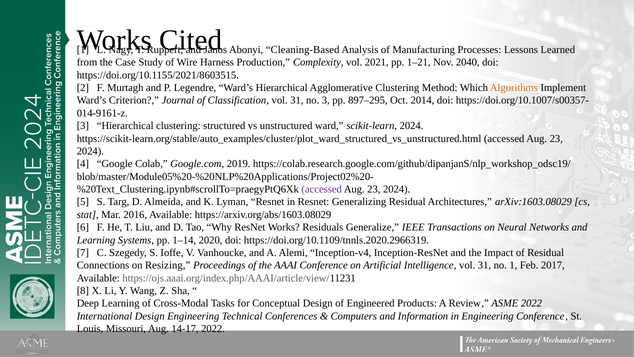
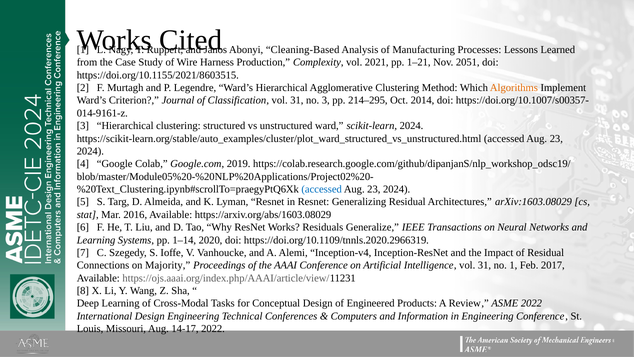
2040: 2040 -> 2051 (468, 62)
897–295: 897–295 -> 214–295 (368, 100)
accessed colour: purple -> blue (322, 189)
Resizing: Resizing -> Majority (168, 265)
